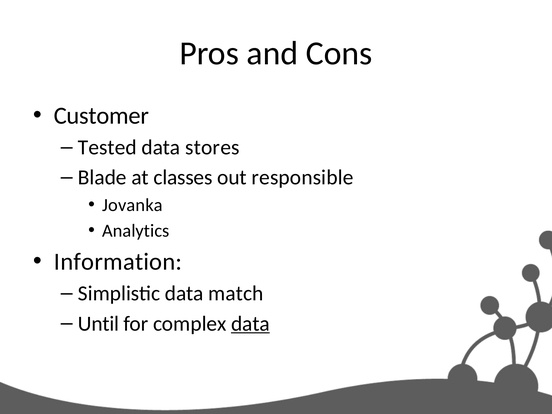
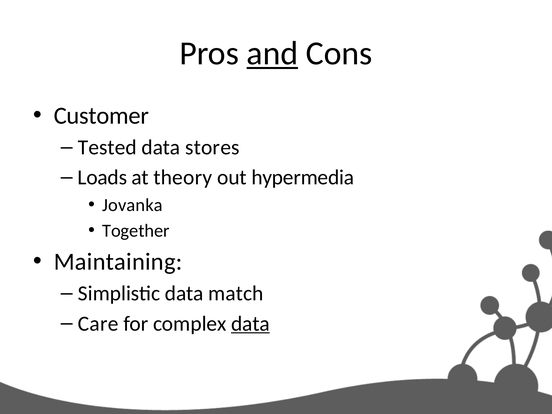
and underline: none -> present (272, 53)
Blade: Blade -> Loads (102, 178)
classes: classes -> theory (183, 178)
responsible: responsible -> hypermedia (303, 178)
Analytics: Analytics -> Together (136, 231)
Information: Information -> Maintaining (118, 262)
Until: Until -> Care (98, 324)
